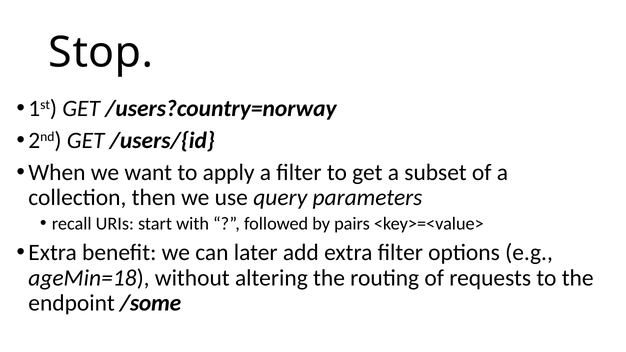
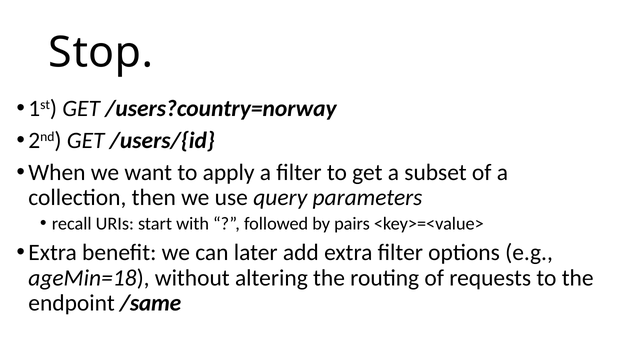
/some: /some -> /same (151, 303)
